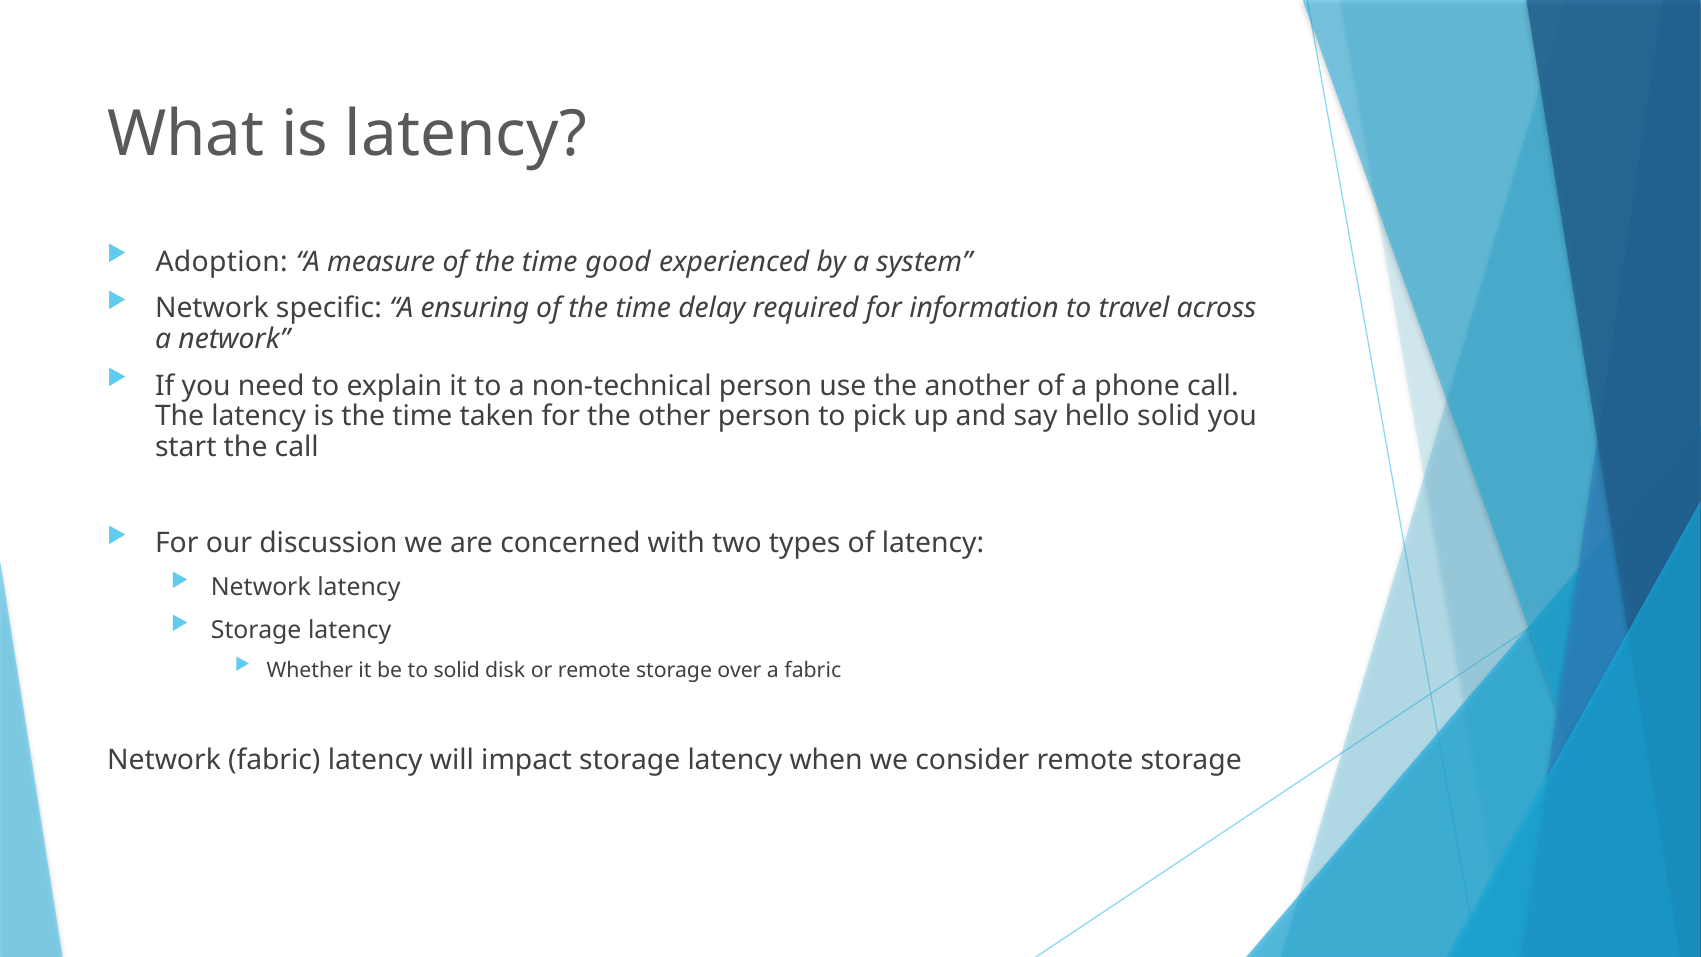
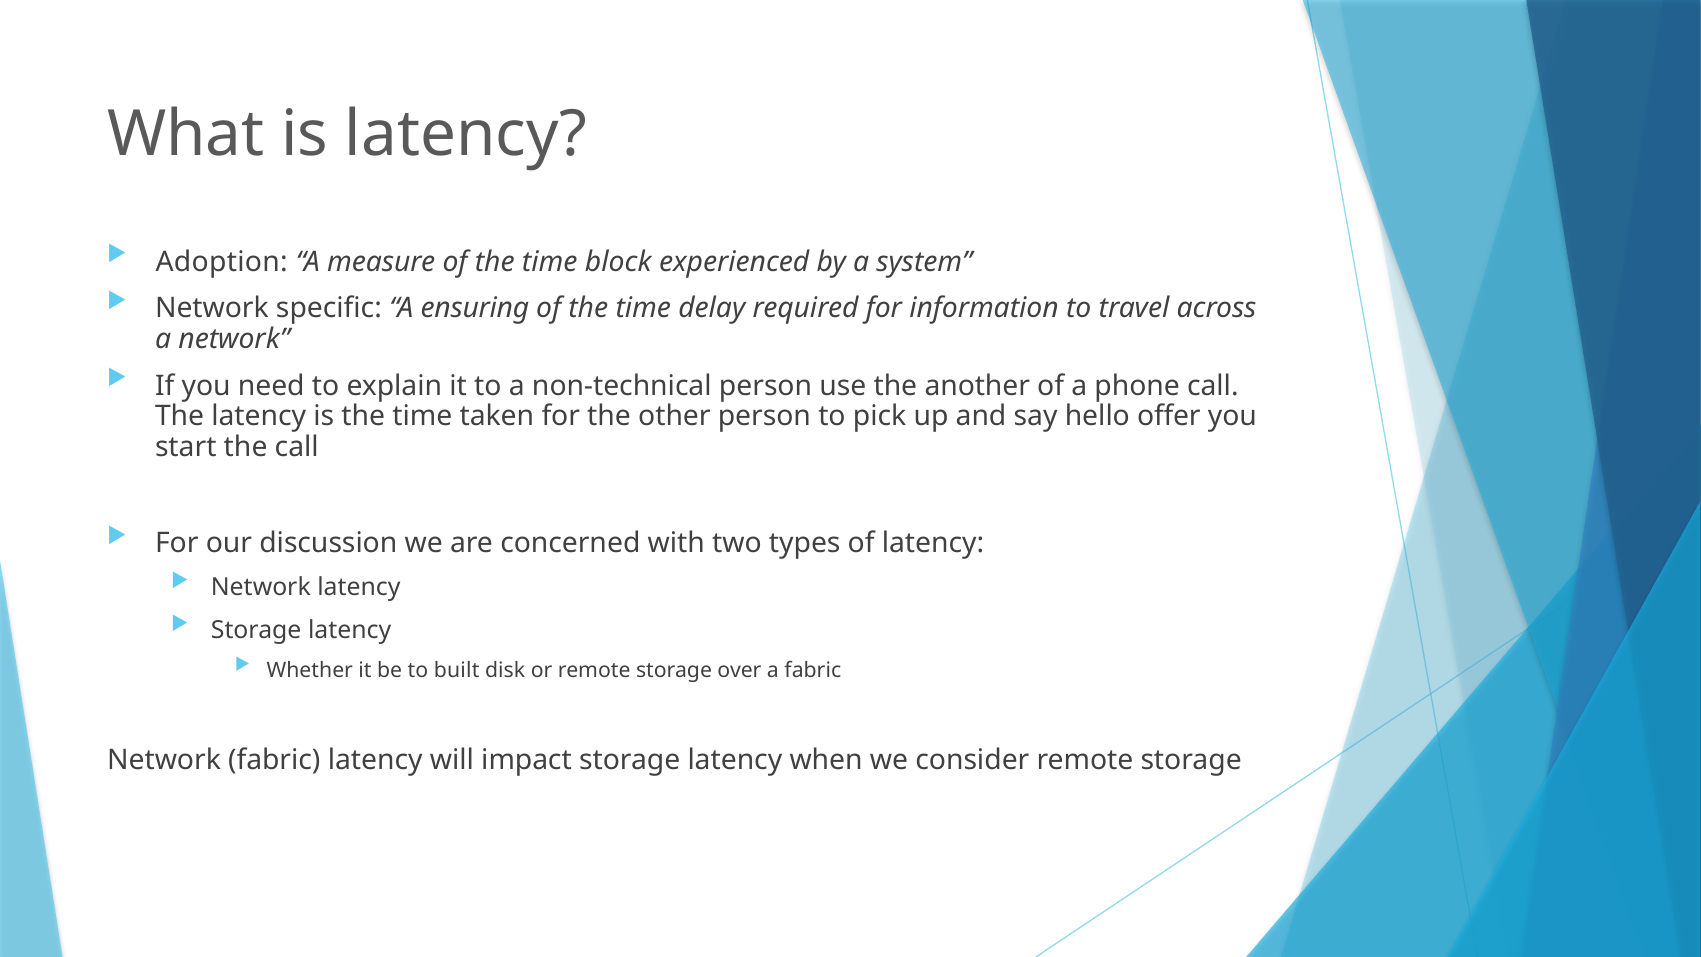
good: good -> block (618, 262)
hello solid: solid -> offer (1169, 416)
to solid: solid -> built (457, 670)
